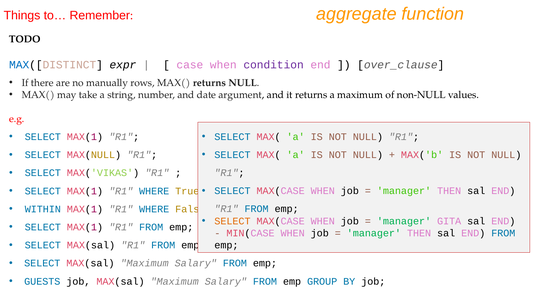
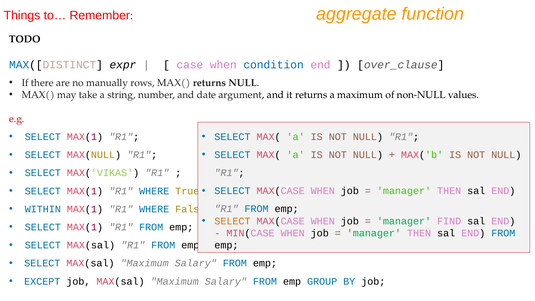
condition colour: purple -> blue (274, 65)
GITA: GITA -> FIND (449, 221)
GUESTS: GUESTS -> EXCEPT (42, 281)
